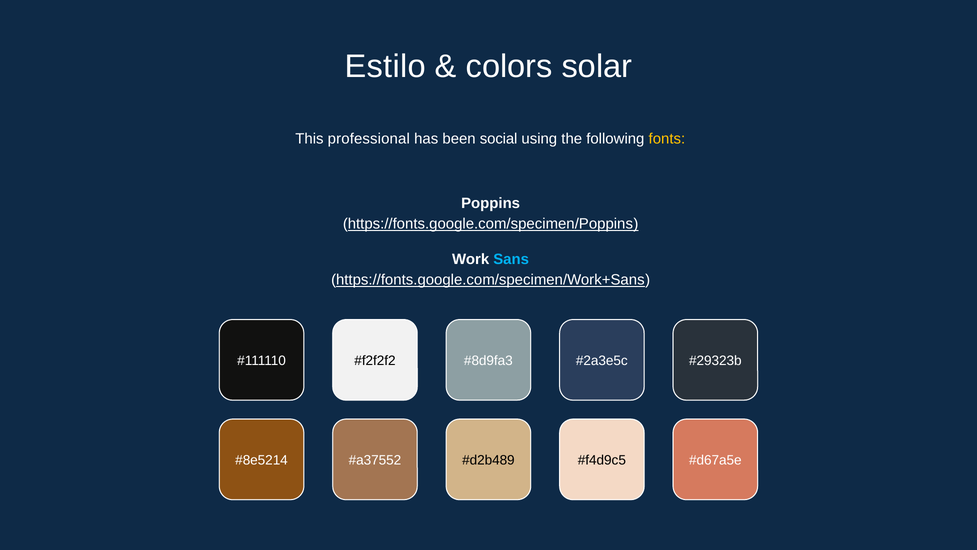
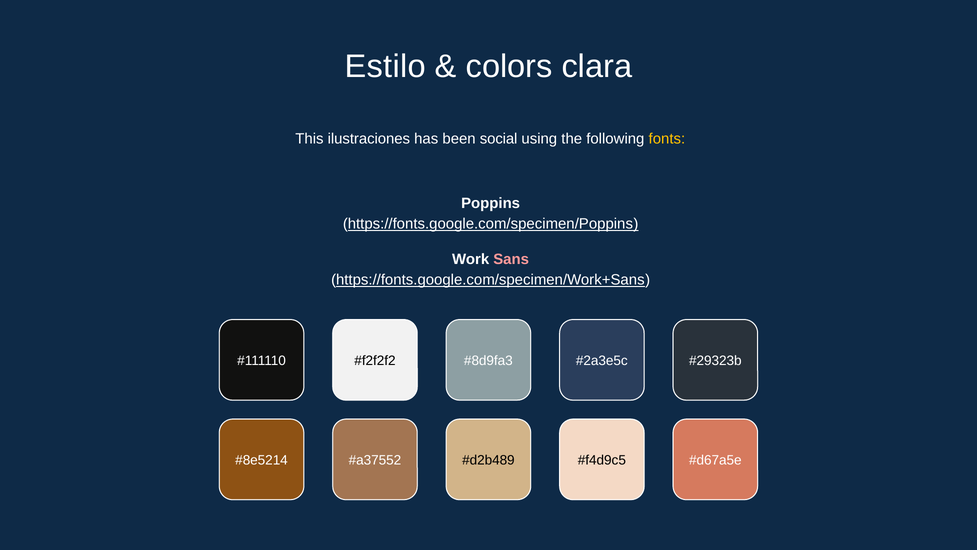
solar: solar -> clara (597, 66)
professional: professional -> ilustraciones (369, 139)
Sans colour: light blue -> pink (511, 259)
